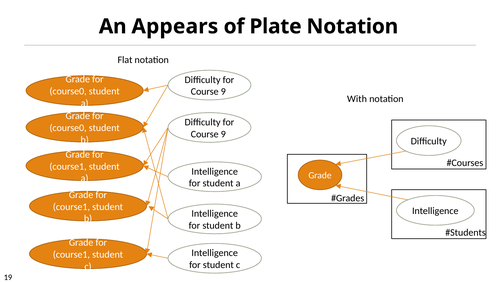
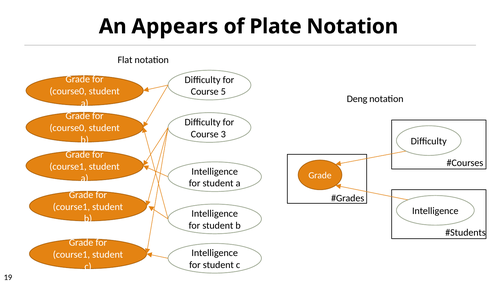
9: 9 -> 5 (223, 92)
With: With -> Deng (357, 99)
9: 9 -> 3 (223, 134)
